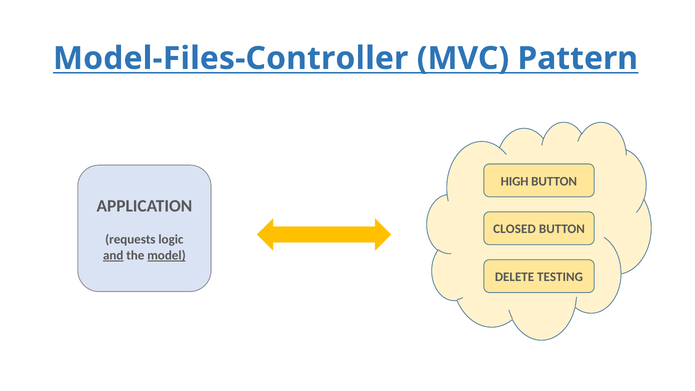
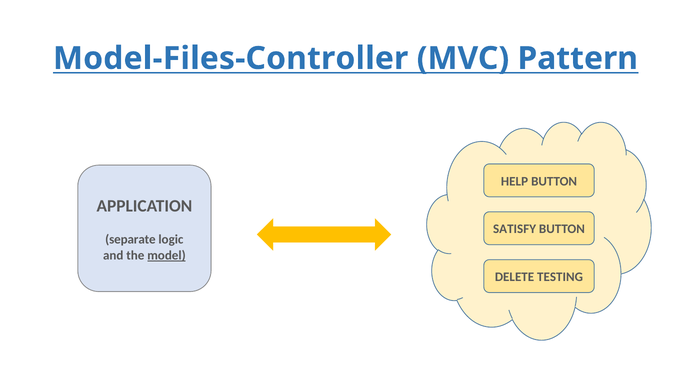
HIGH: HIGH -> HELP (515, 181)
CLOSED: CLOSED -> SATISFY (515, 229)
requests: requests -> separate (130, 240)
and underline: present -> none (113, 255)
